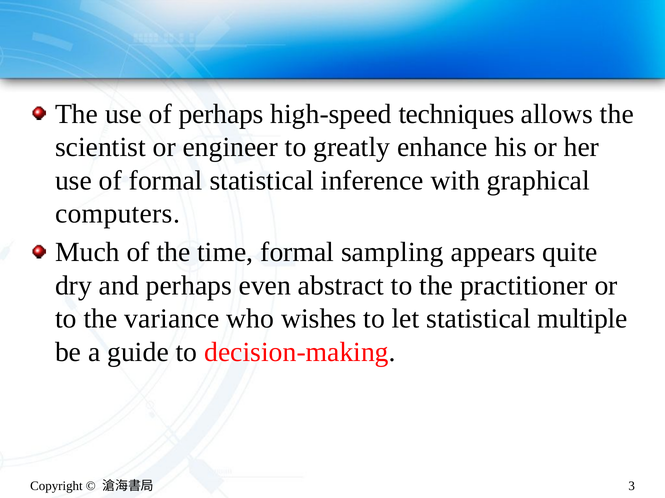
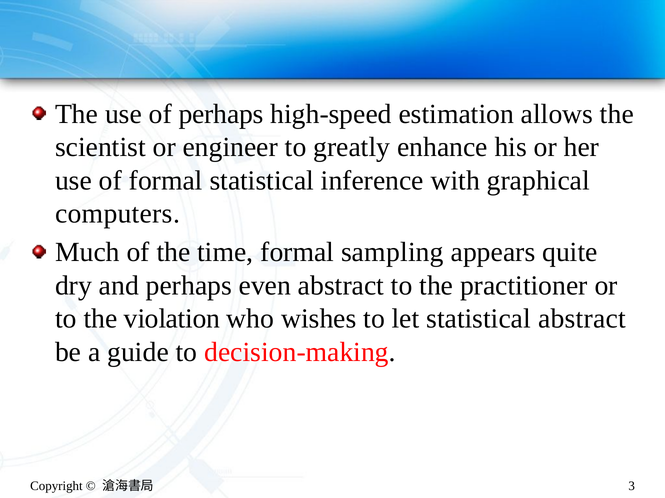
techniques: techniques -> estimation (456, 114)
variance: variance -> violation (172, 319)
statistical multiple: multiple -> abstract (582, 319)
